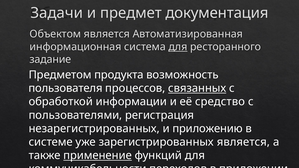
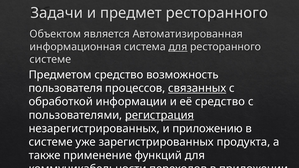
предмет документация: документация -> ресторанного (217, 13)
задание: задание -> системе (50, 60)
Предметом продукта: продукта -> средство (119, 75)
регистрация underline: none -> present (160, 115)
зарегистрированных является: является -> продукта (243, 142)
применение underline: present -> none (98, 156)
